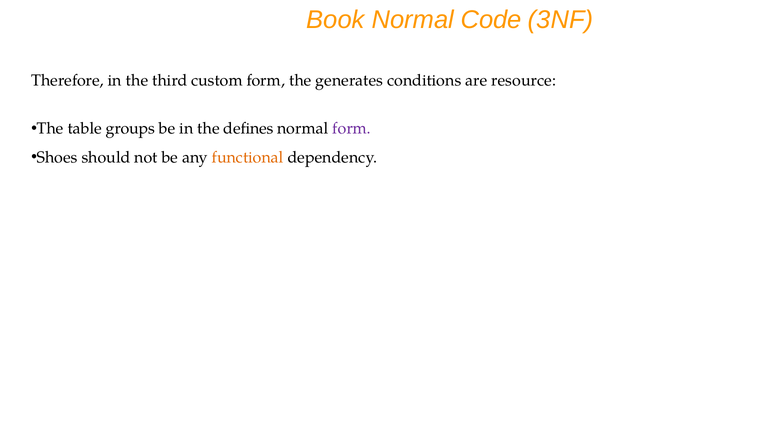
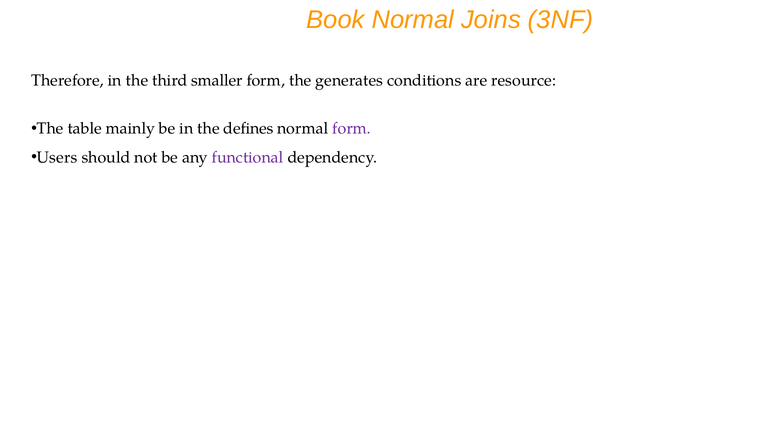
Code: Code -> Joins (491, 20)
custom: custom -> smaller (217, 81)
groups: groups -> mainly (130, 128)
Shoes: Shoes -> Users (57, 157)
functional colour: orange -> purple (248, 157)
